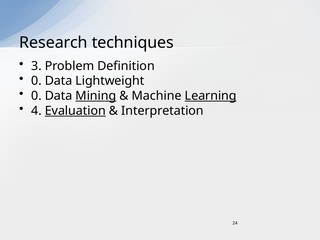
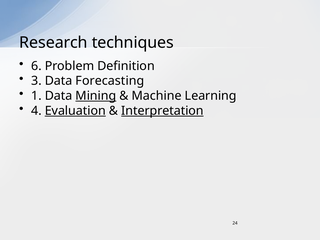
3: 3 -> 6 (36, 66)
0: 0 -> 3 (36, 81)
Lightweight: Lightweight -> Forecasting (110, 81)
0: 0 -> 1 (36, 96)
Learning underline: present -> none (211, 96)
Interpretation underline: none -> present (162, 111)
